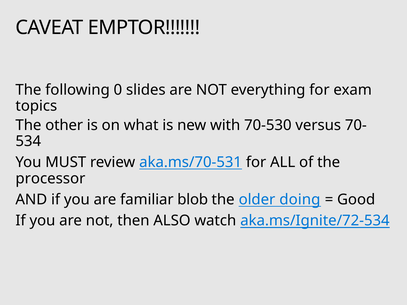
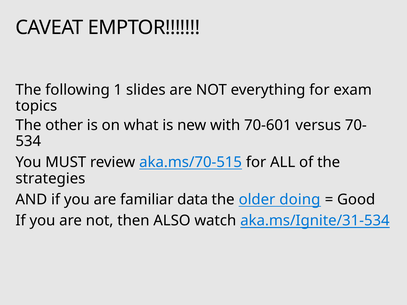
0: 0 -> 1 (118, 90)
70-530: 70-530 -> 70-601 (268, 125)
aka.ms/70-531: aka.ms/70-531 -> aka.ms/70-515 (191, 162)
processor: processor -> strategies (50, 179)
blob: blob -> data (193, 200)
aka.ms/Ignite/72-534: aka.ms/Ignite/72-534 -> aka.ms/Ignite/31-534 (315, 221)
